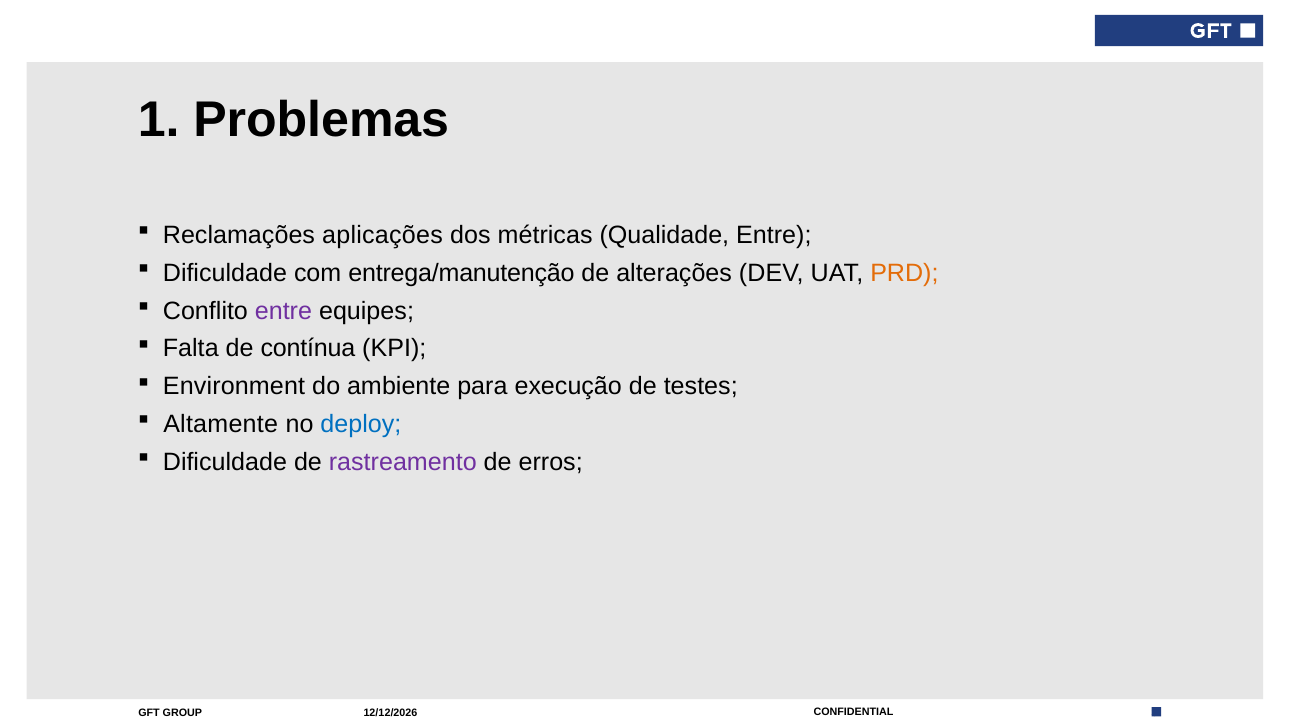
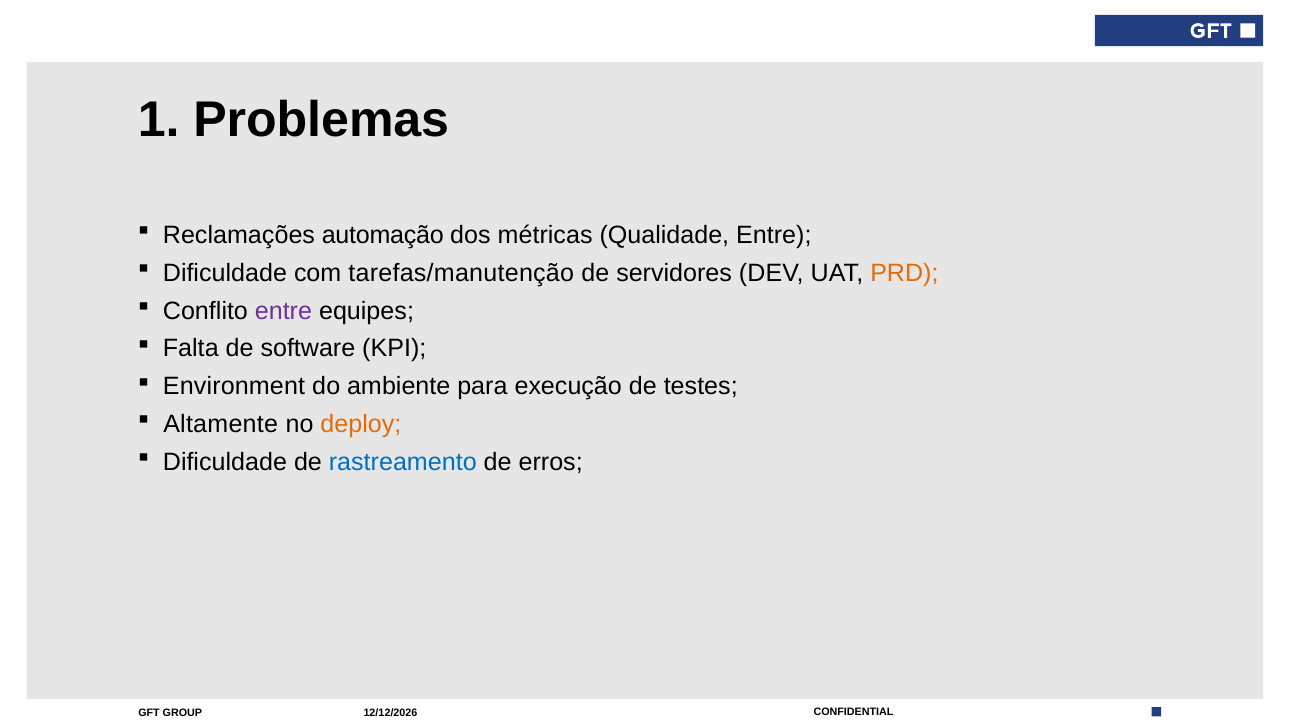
aplicações: aplicações -> automação (383, 235)
entrega/manutenção: entrega/manutenção -> tarefas/manutenção (461, 273)
alterações: alterações -> servidores (674, 273)
contínua: contínua -> software (308, 349)
deploy colour: blue -> orange (361, 424)
rastreamento colour: purple -> blue (403, 462)
